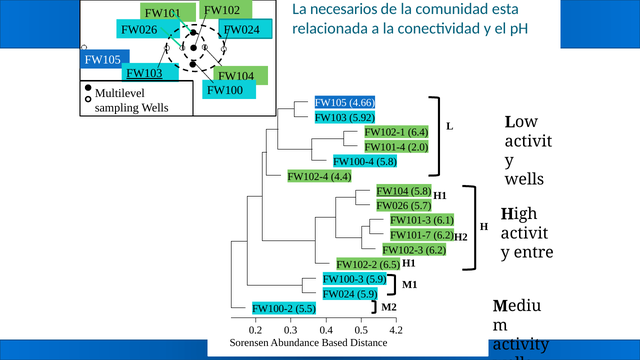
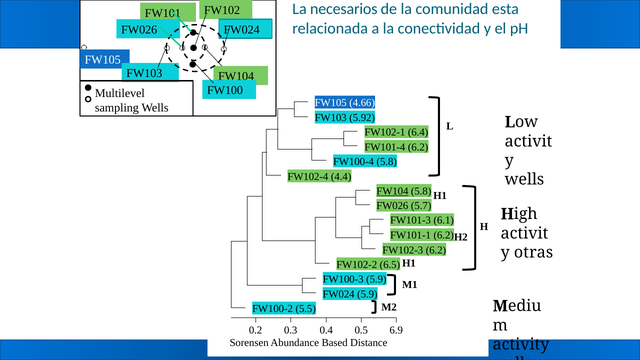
FW103 underline: present -> none (144, 73)
FW101-4 2.0: 2.0 -> 6.2 (418, 147)
FW101-7: FW101-7 -> FW101-1 (411, 235)
entre: entre -> otras (534, 252)
4.2: 4.2 -> 6.9 (396, 330)
